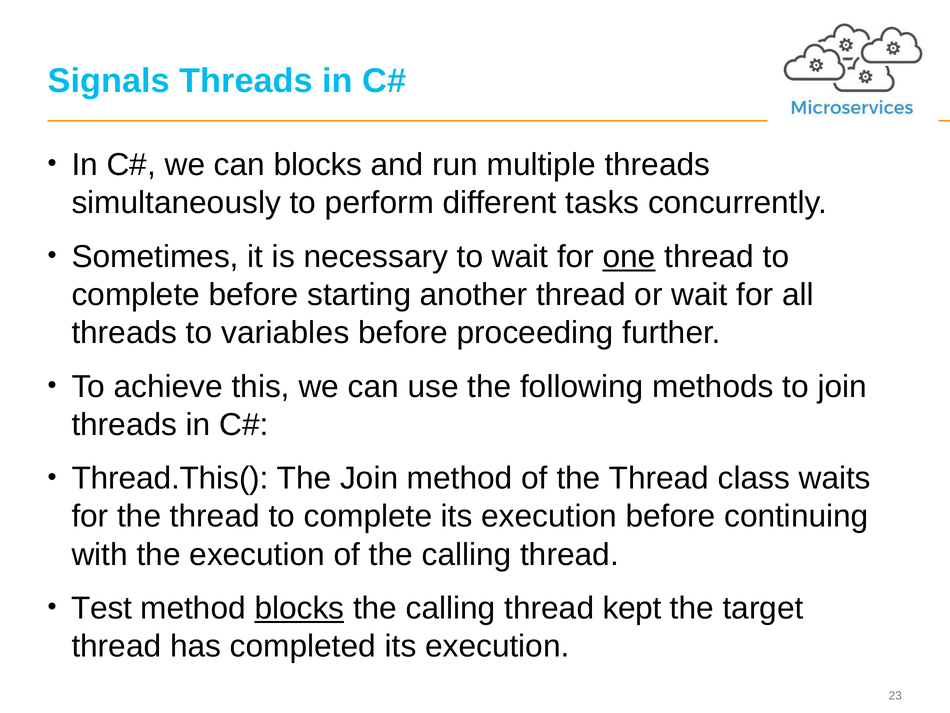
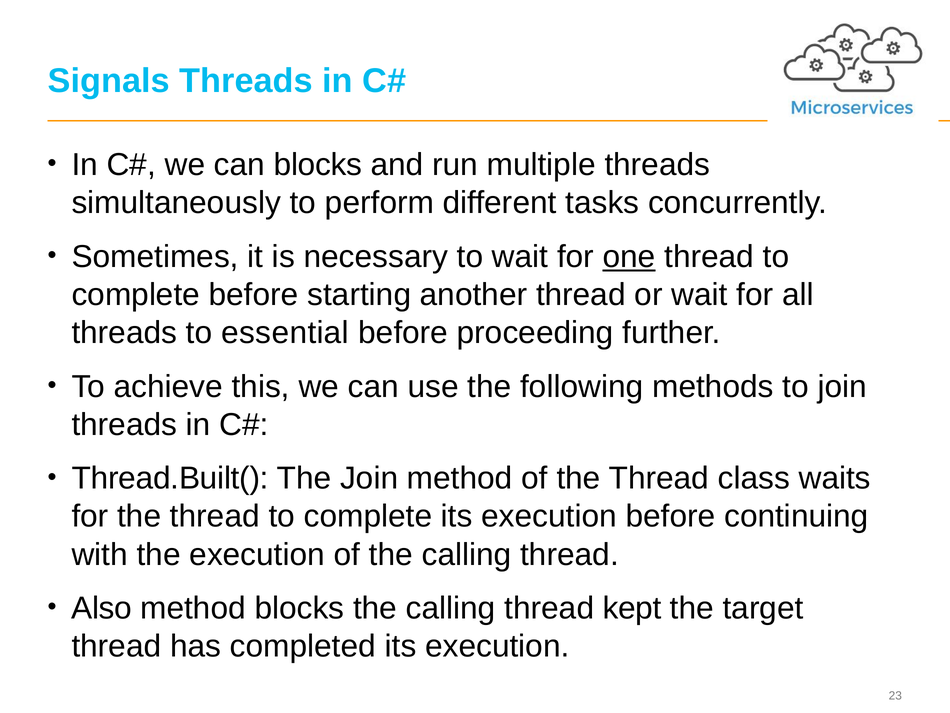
variables: variables -> essential (285, 333)
Thread.This(: Thread.This( -> Thread.Built( (170, 478)
Test: Test -> Also (102, 608)
blocks underline: present -> none (299, 608)
